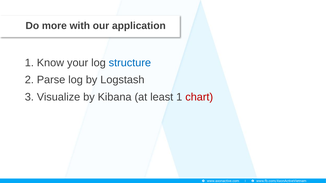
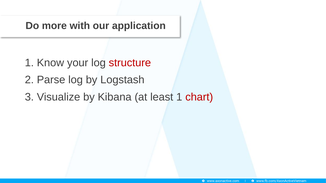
structure colour: blue -> red (130, 63)
